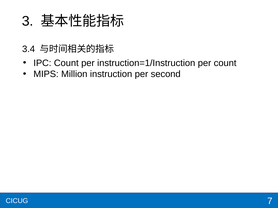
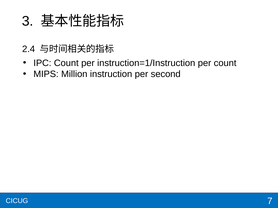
3.4: 3.4 -> 2.4 (29, 49)
